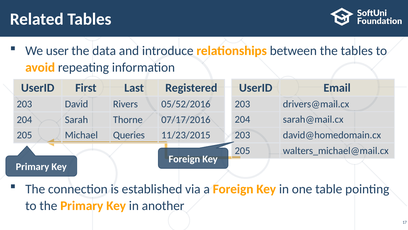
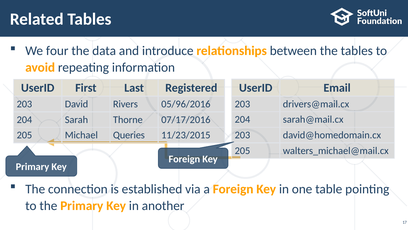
user: user -> four (57, 51)
05/52/2016: 05/52/2016 -> 05/96/2016 (186, 104)
